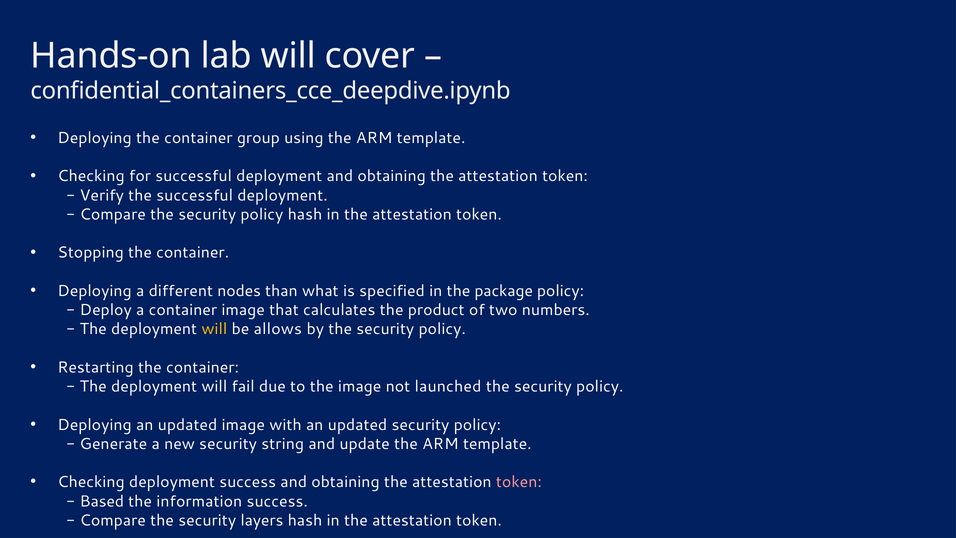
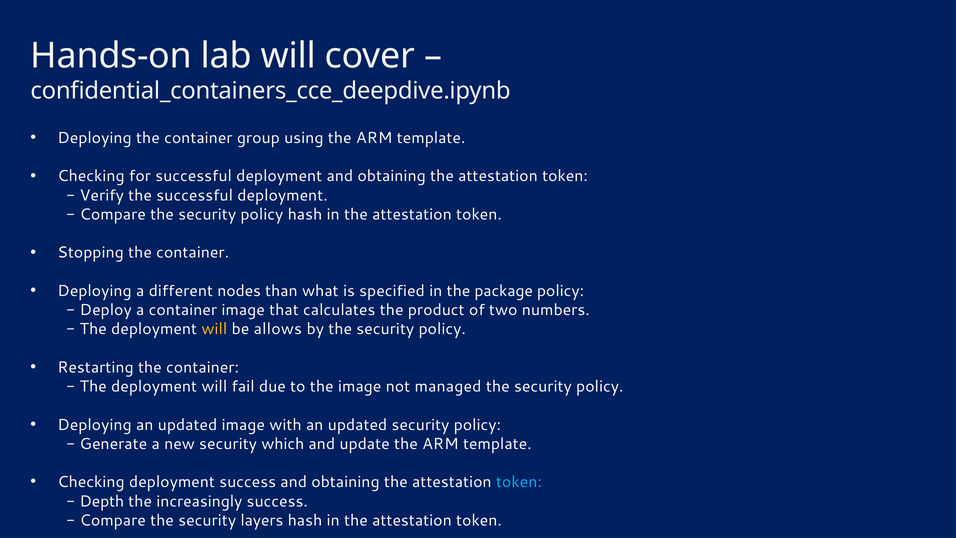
launched: launched -> managed (448, 386)
string: string -> which (283, 444)
token colour: pink -> light blue (519, 482)
Based: Based -> Depth (102, 501)
information: information -> increasingly (199, 501)
